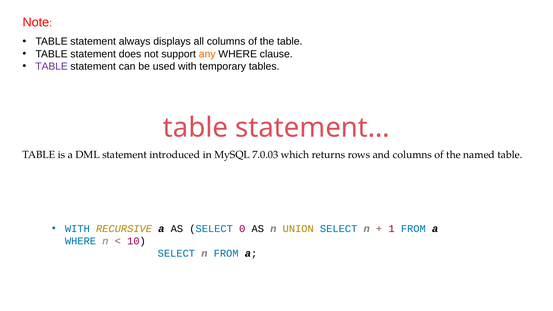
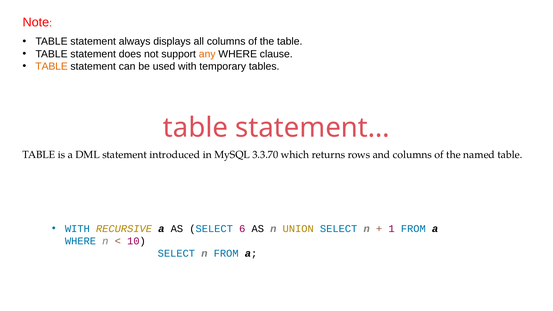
TABLE colour: purple -> orange (52, 66)
7.0.03: 7.0.03 -> 3.3.70 (265, 155)
0: 0 -> 6 (242, 229)
